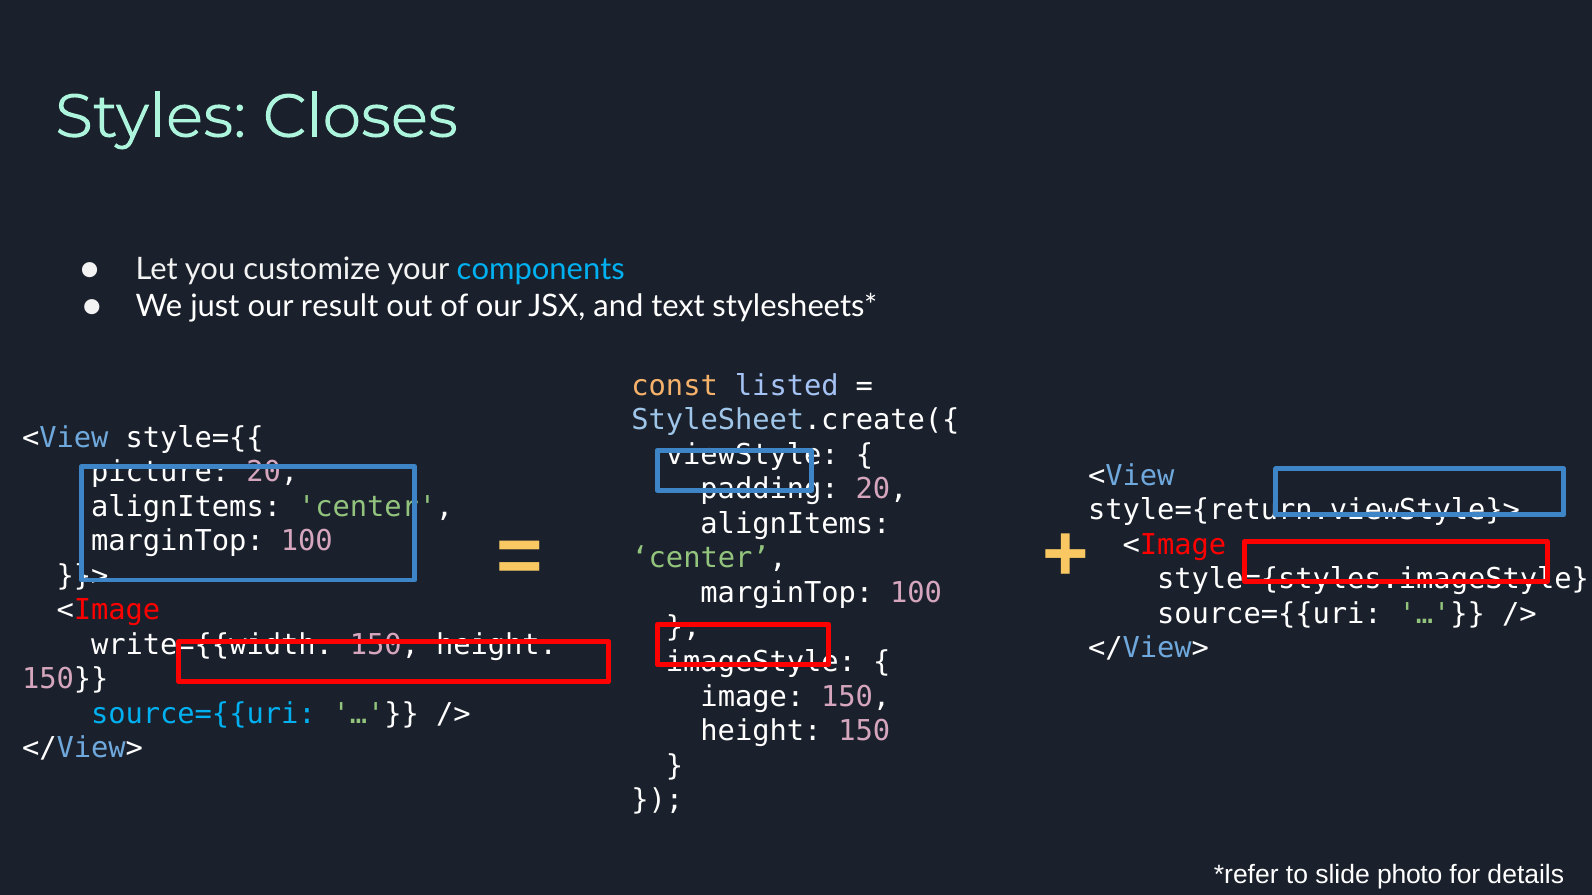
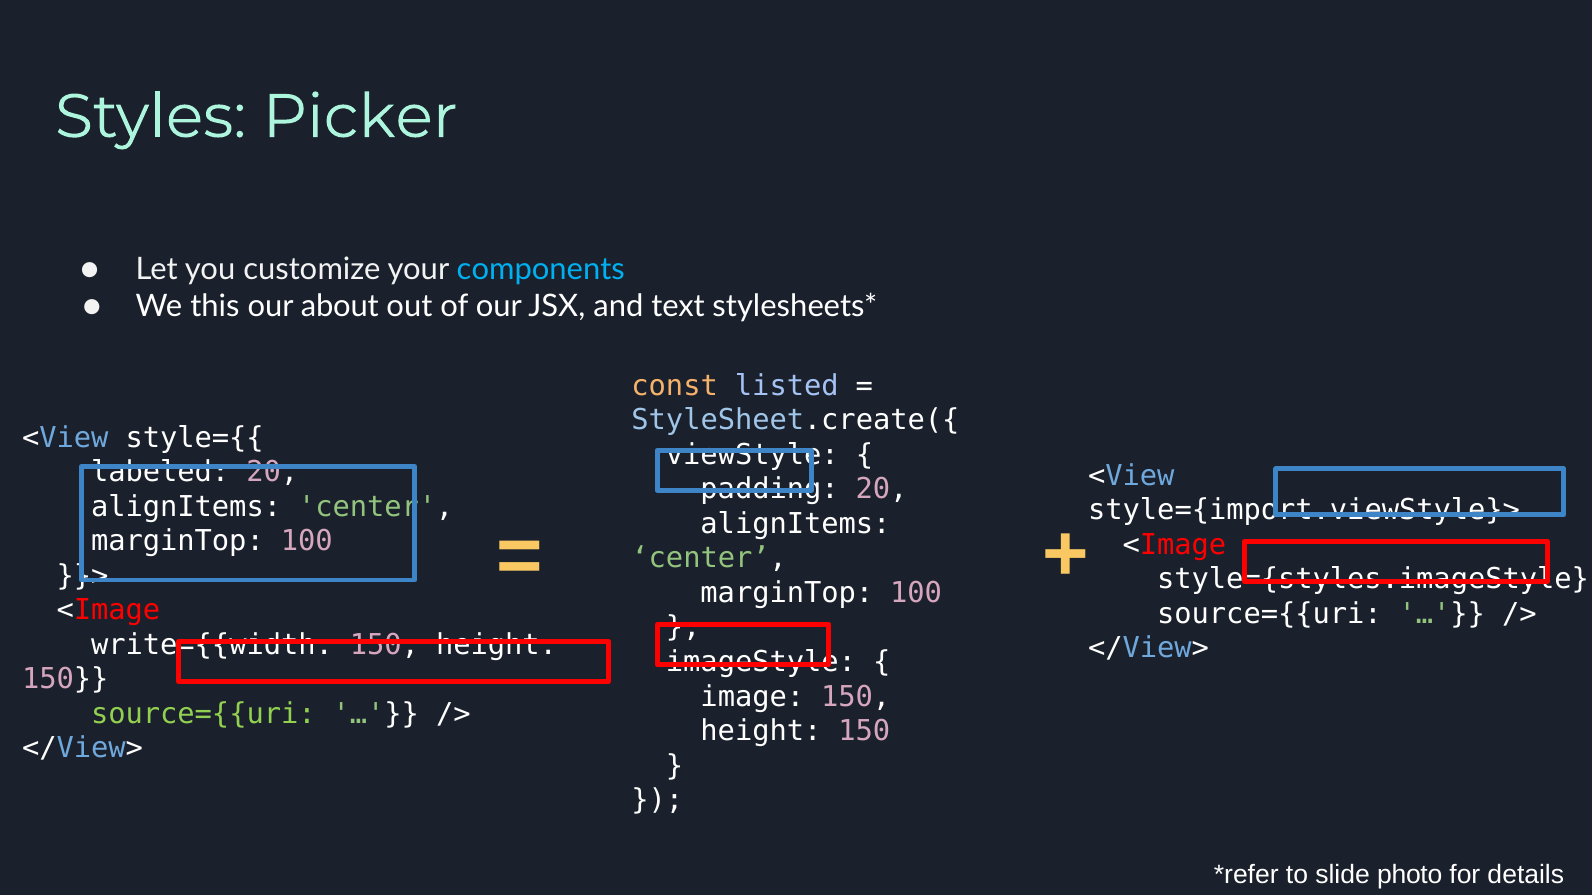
Closes: Closes -> Picker (360, 117)
just: just -> this (215, 307)
result: result -> about (340, 307)
picture: picture -> labeled (160, 472)
style={return.viewStyle}>: style={return.viewStyle}> -> style={import.viewStyle}> (1304, 510)
source={{uri colour: light blue -> light green (203, 714)
